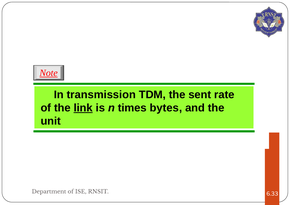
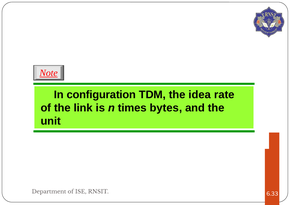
transmission: transmission -> configuration (101, 95)
sent: sent -> idea (200, 95)
link underline: present -> none (83, 108)
